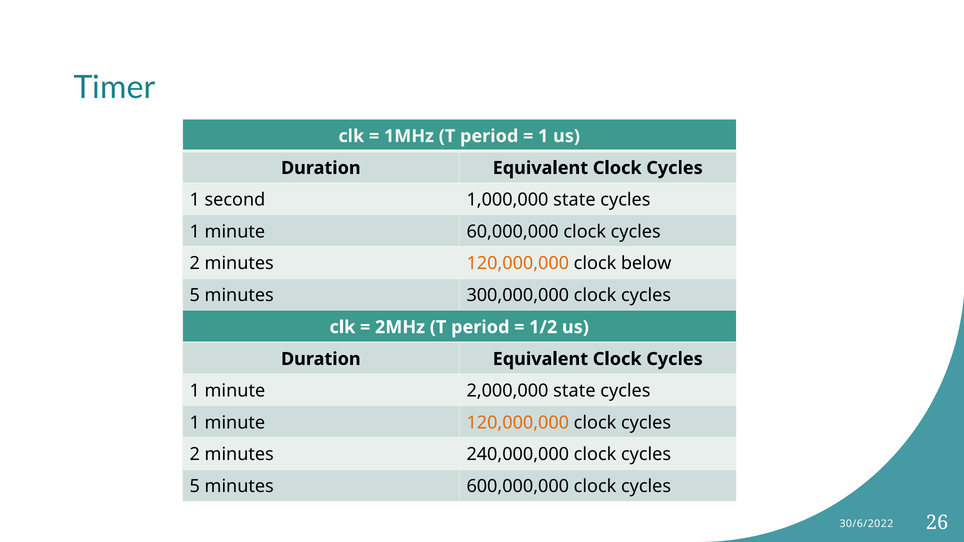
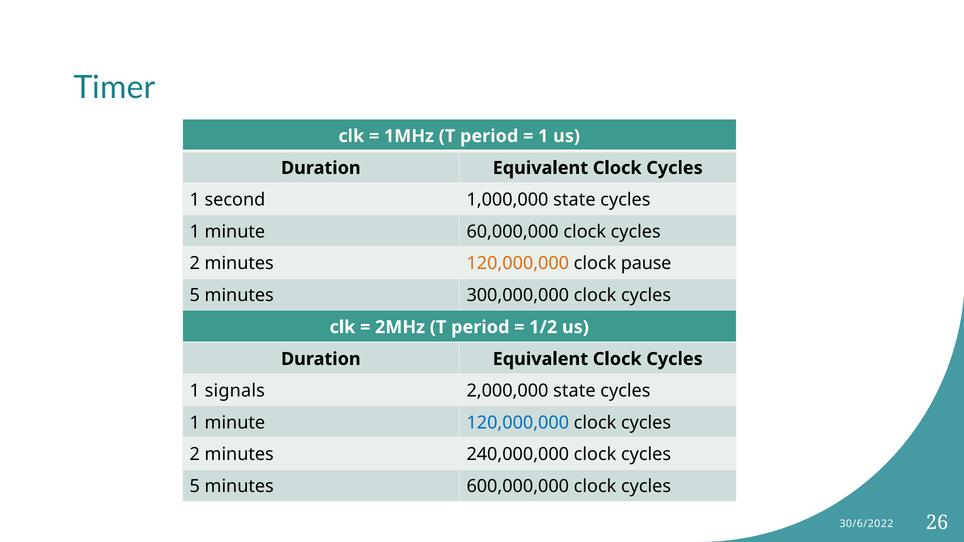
below: below -> pause (646, 264)
minute: minute -> signals (235, 391)
120,000,000 colour: orange -> blue (518, 423)
